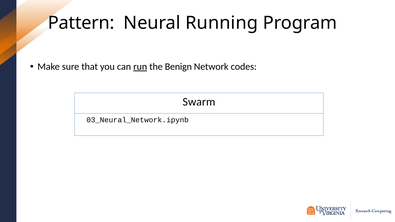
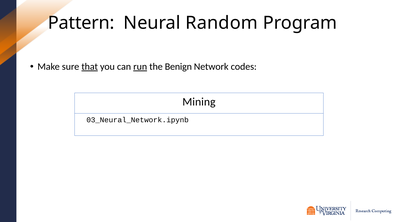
Running: Running -> Random (222, 23)
that underline: none -> present (90, 67)
Swarm: Swarm -> Mining (199, 102)
